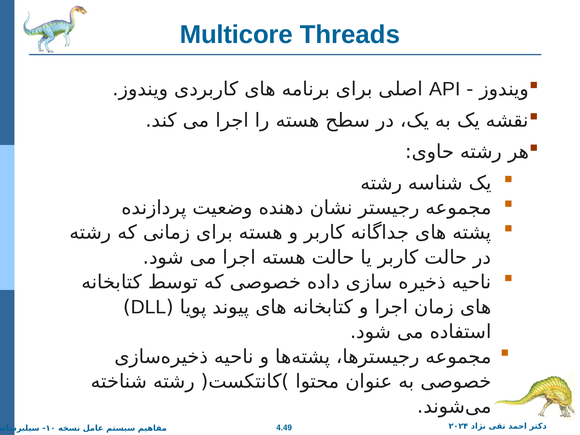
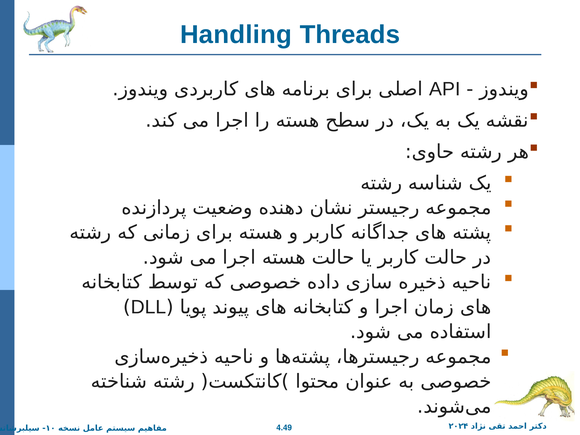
Multicore: Multicore -> Handling (236, 35)
